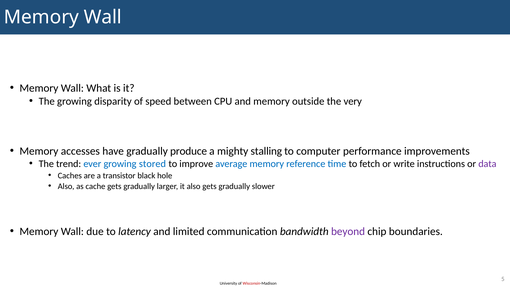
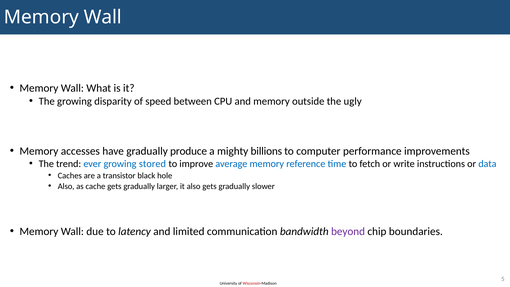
very: very -> ugly (353, 101)
stalling: stalling -> billions (266, 151)
data colour: purple -> blue (487, 164)
